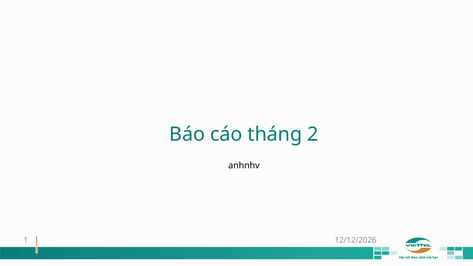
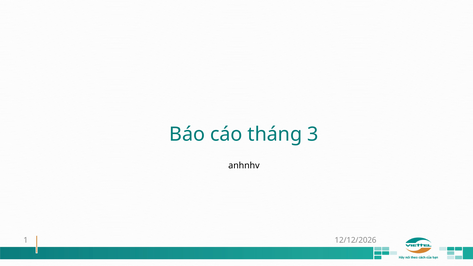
2: 2 -> 3 (313, 134)
